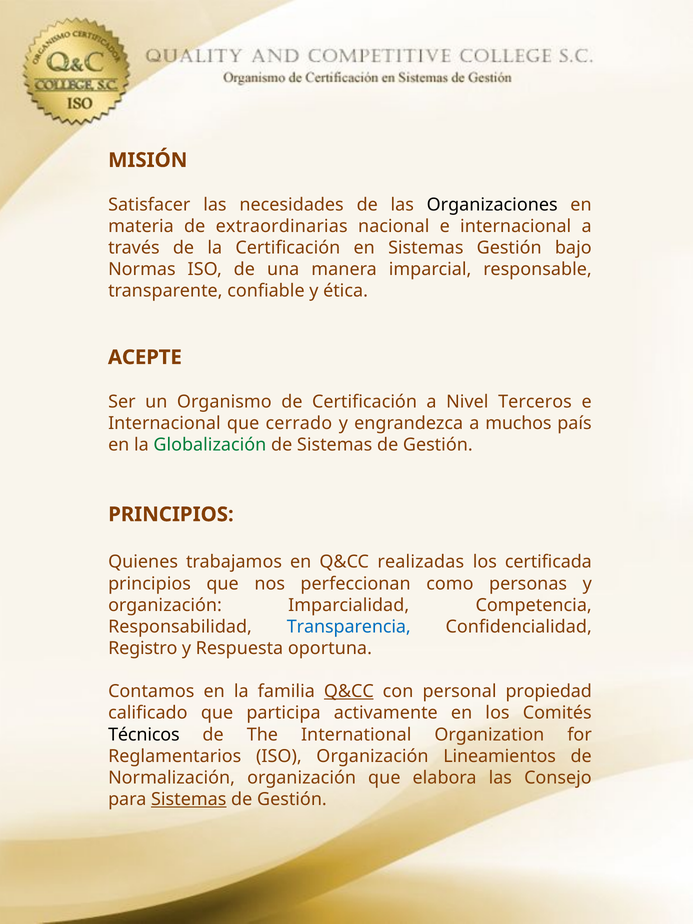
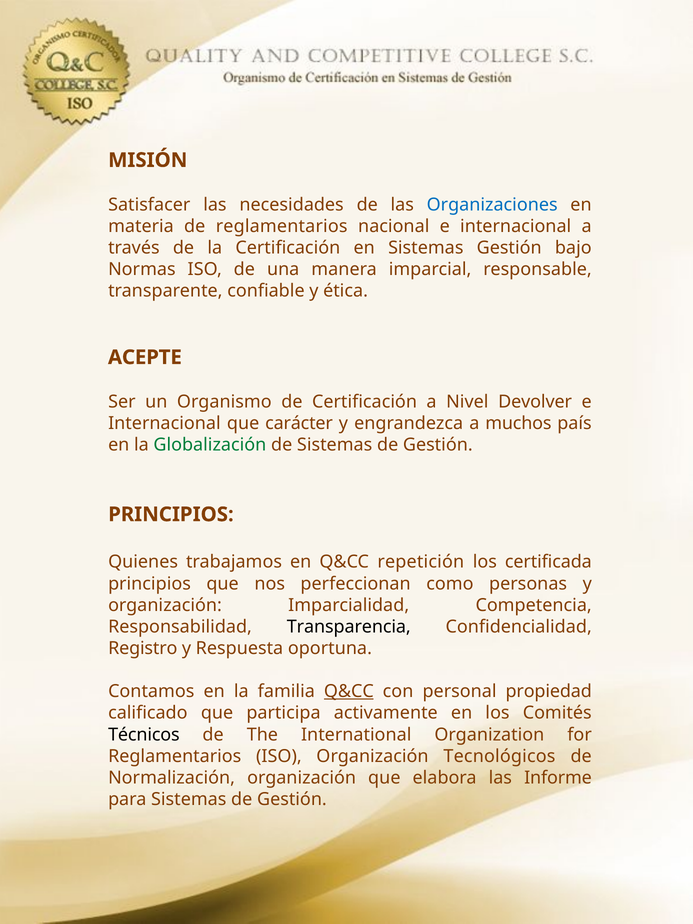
Organizaciones colour: black -> blue (492, 205)
de extraordinarias: extraordinarias -> reglamentarios (282, 226)
Terceros: Terceros -> Devolver (535, 402)
cerrado: cerrado -> carácter (299, 423)
realizadas: realizadas -> repetición (421, 562)
Transparencia colour: blue -> black (349, 627)
Lineamientos: Lineamientos -> Tecnológicos (499, 756)
Consejo: Consejo -> Informe (558, 778)
Sistemas underline: present -> none (189, 799)
